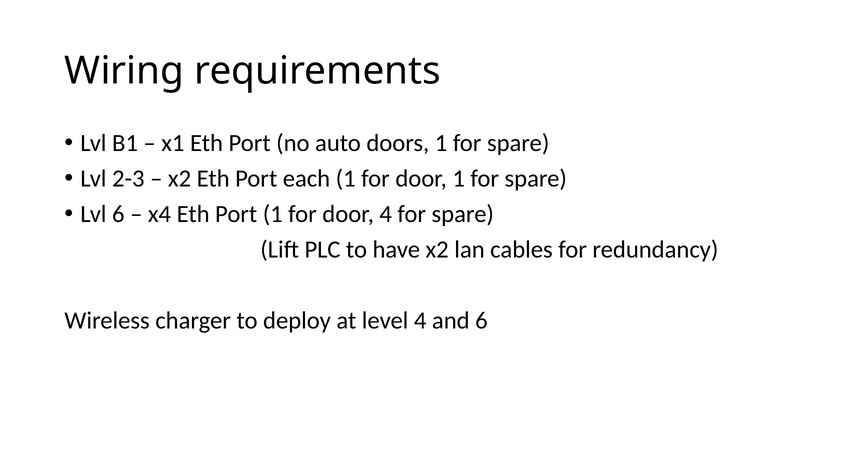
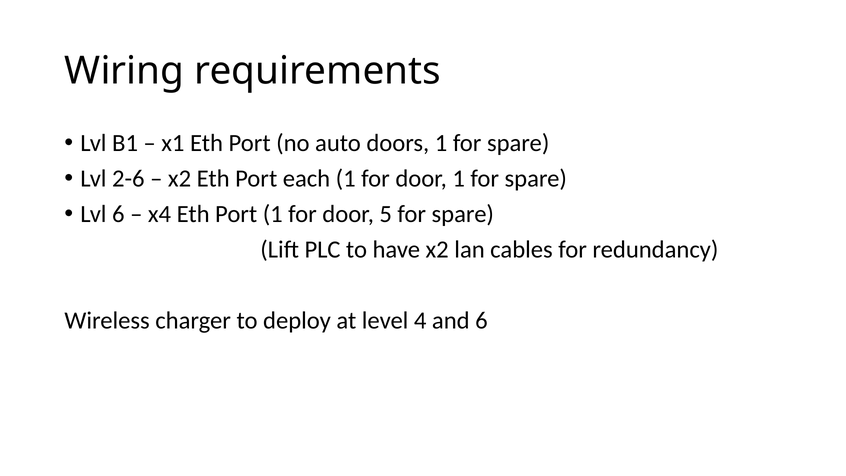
2-3: 2-3 -> 2-6 (128, 179)
door 4: 4 -> 5 (386, 214)
